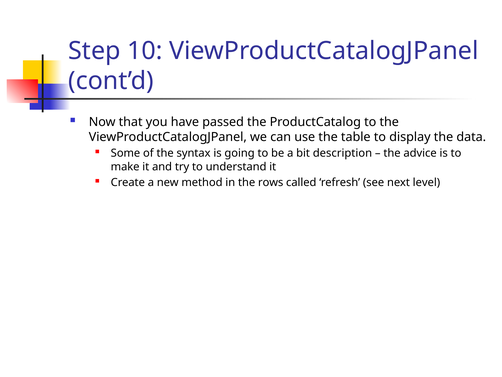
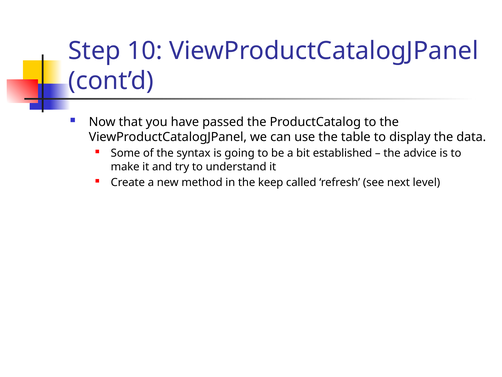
description: description -> established (343, 153)
rows: rows -> keep (271, 182)
